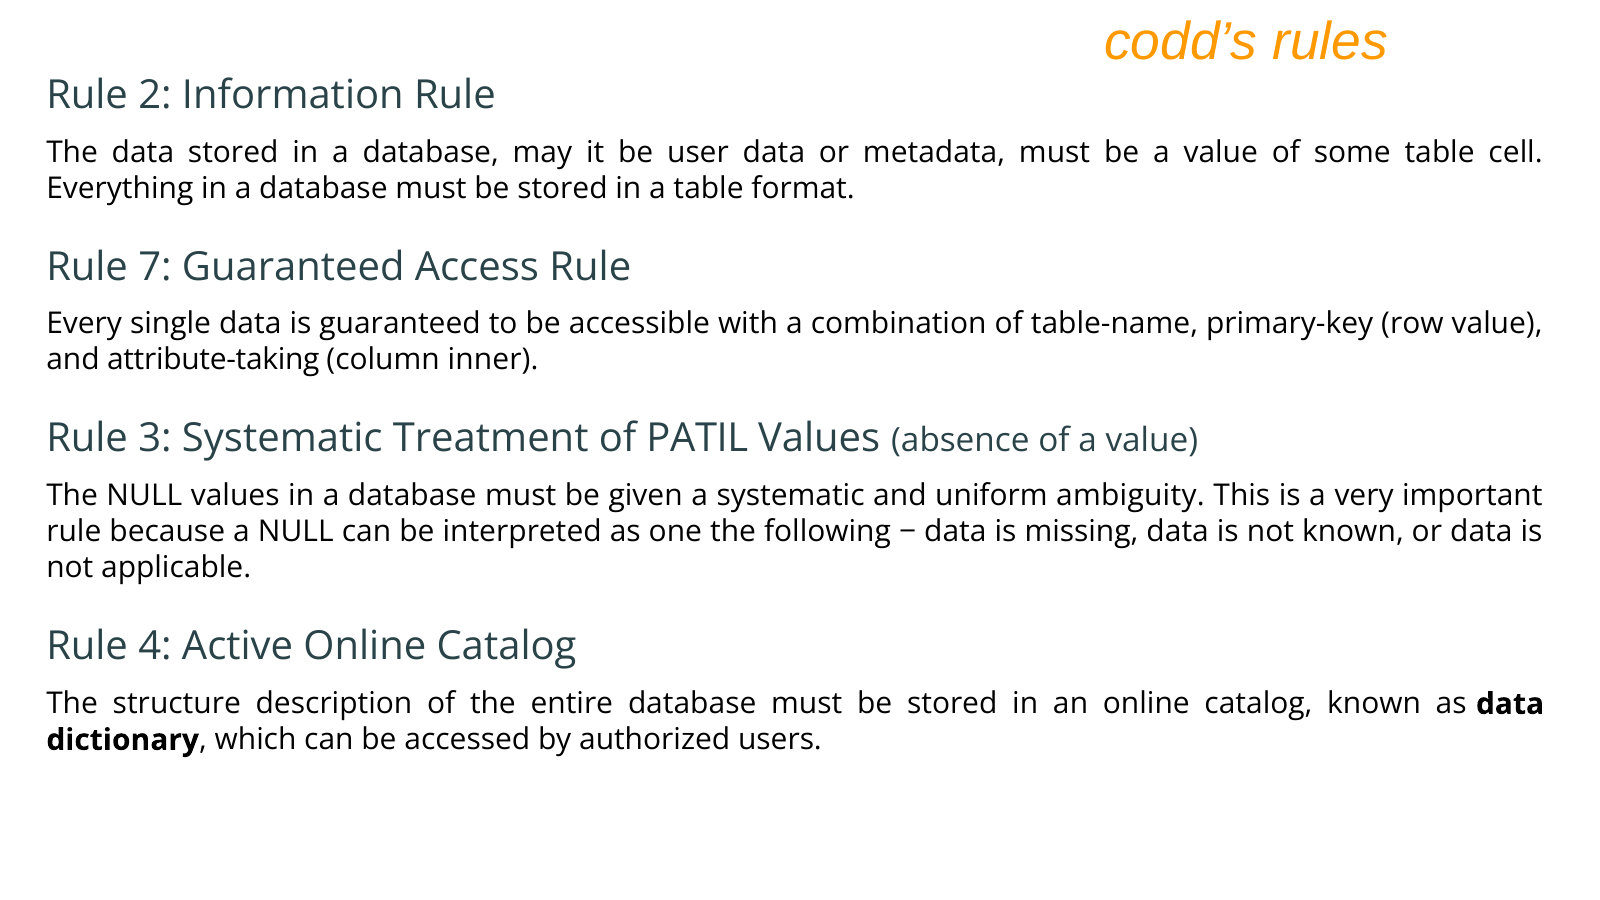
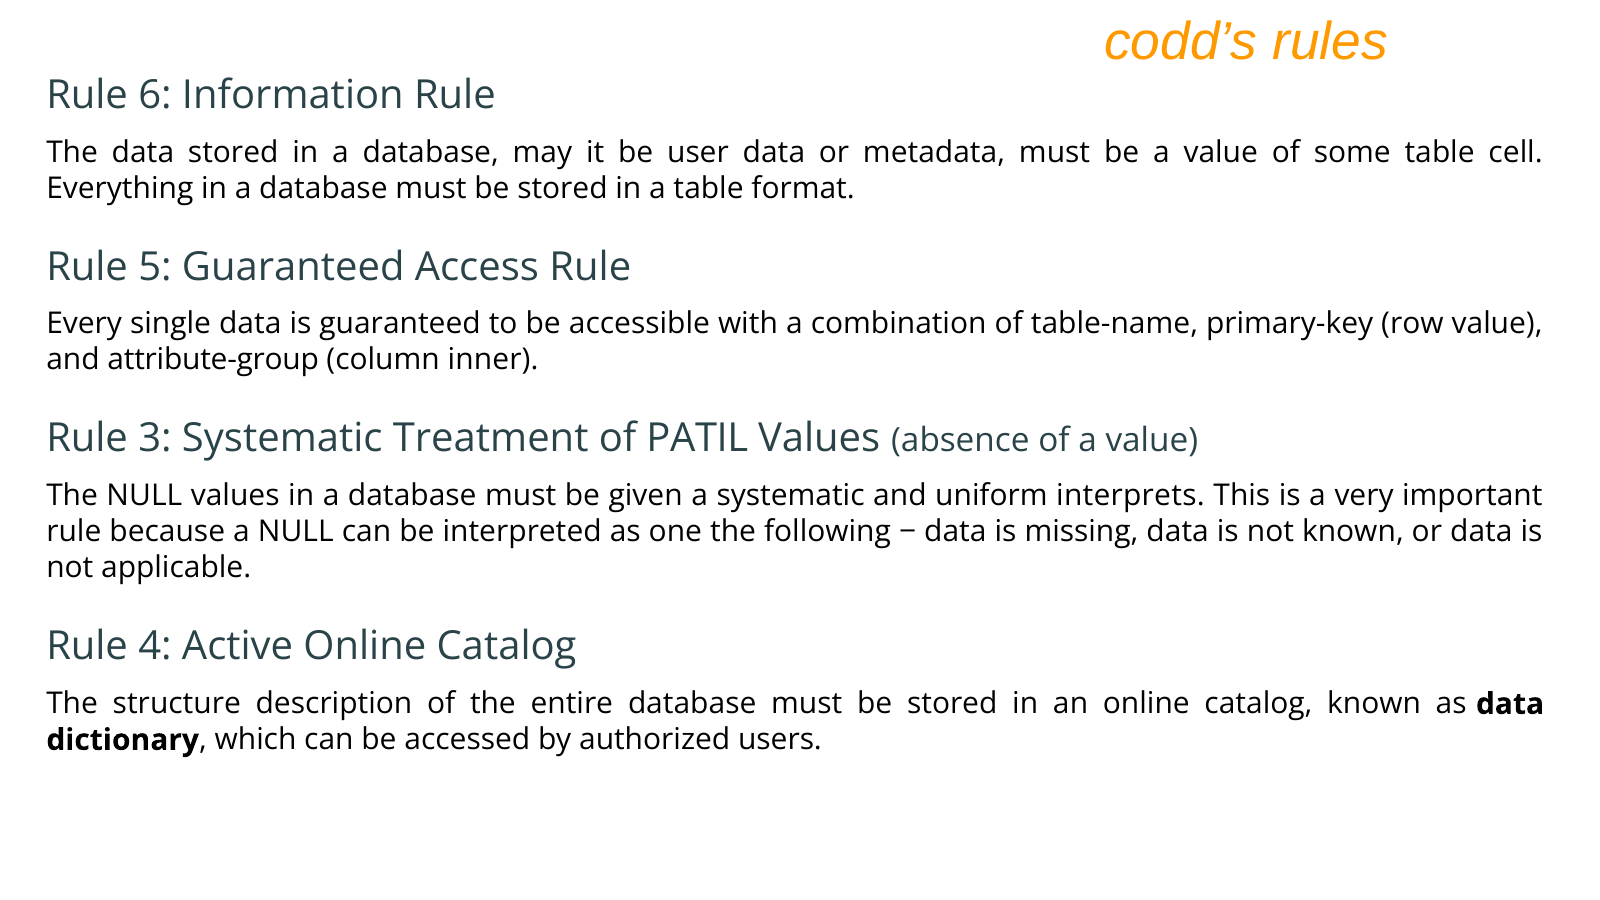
2: 2 -> 6 (155, 95)
7: 7 -> 5 (155, 267)
attribute-taking: attribute-taking -> attribute-group (213, 360)
ambiguity: ambiguity -> interprets (1130, 496)
